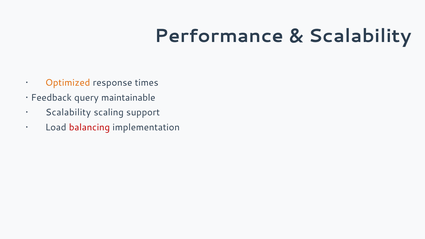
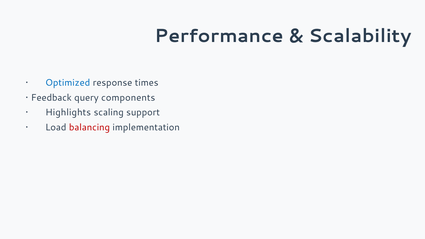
Optimized colour: orange -> blue (68, 83)
maintainable: maintainable -> components (128, 98)
Scalability: Scalability -> Highlights (68, 113)
